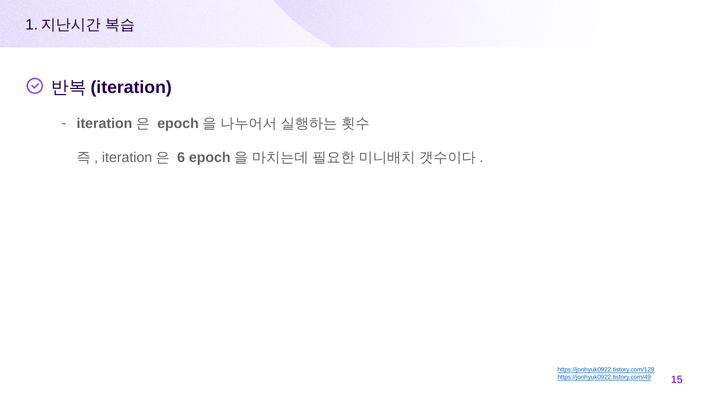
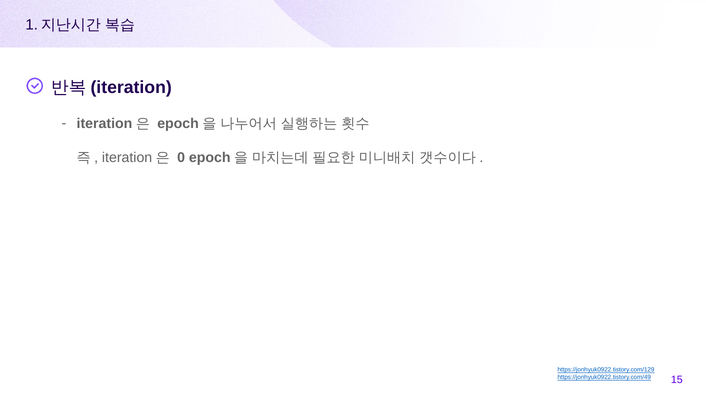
6: 6 -> 0 (181, 158)
